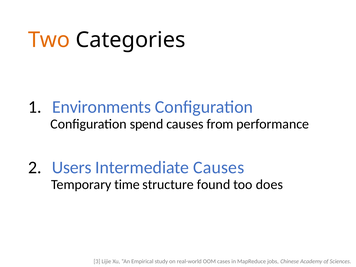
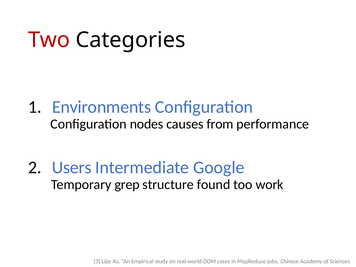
Two colour: orange -> red (49, 40)
spend: spend -> nodes (147, 124)
Intermediate Causes: Causes -> Google (219, 167)
time: time -> grep (127, 185)
does: does -> work (270, 185)
